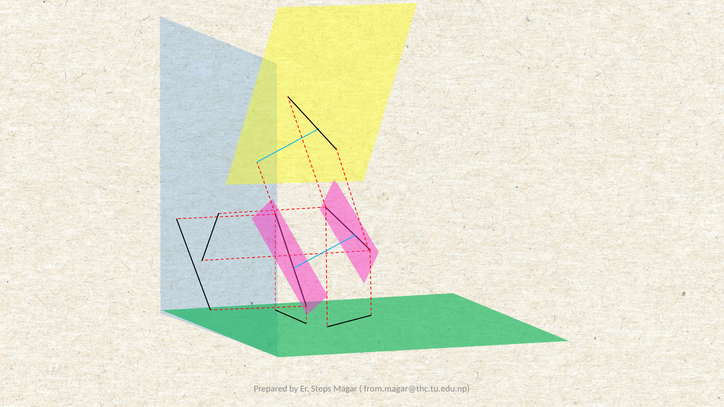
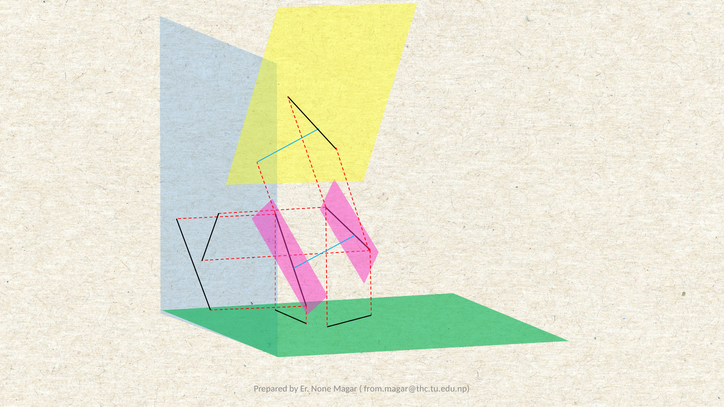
Steps: Steps -> None (321, 389)
